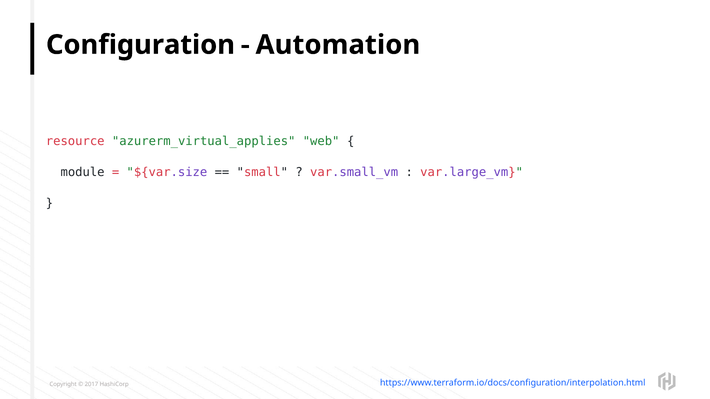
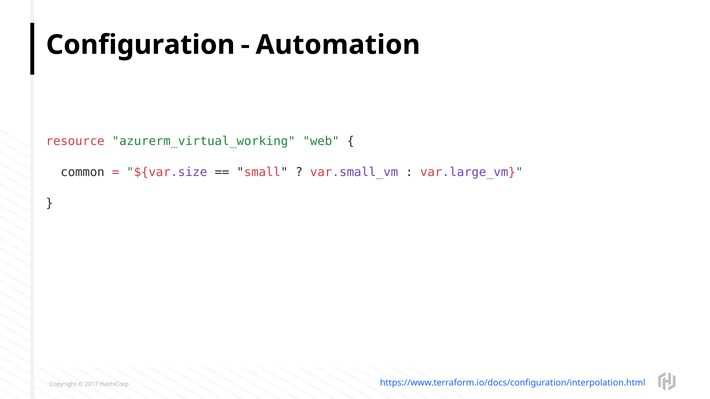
azurerm_virtual_applies: azurerm_virtual_applies -> azurerm_virtual_working (204, 141)
module: module -> common (83, 172)
